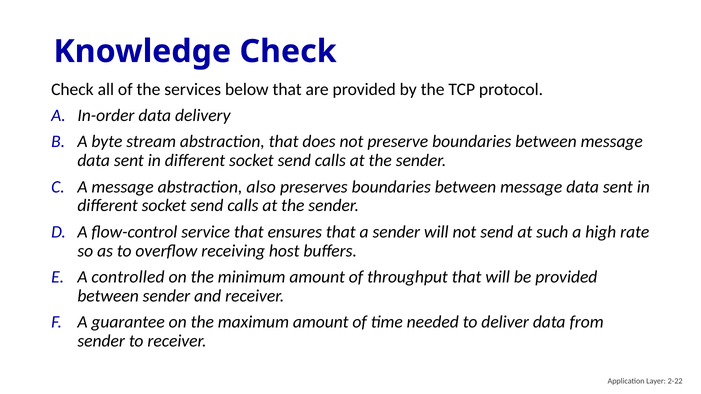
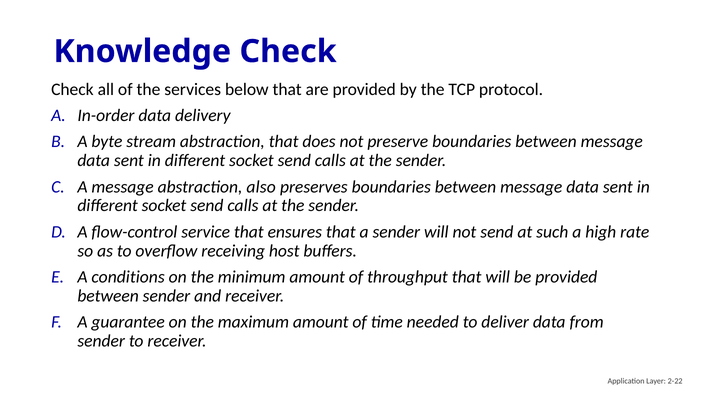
controlled: controlled -> conditions (128, 277)
